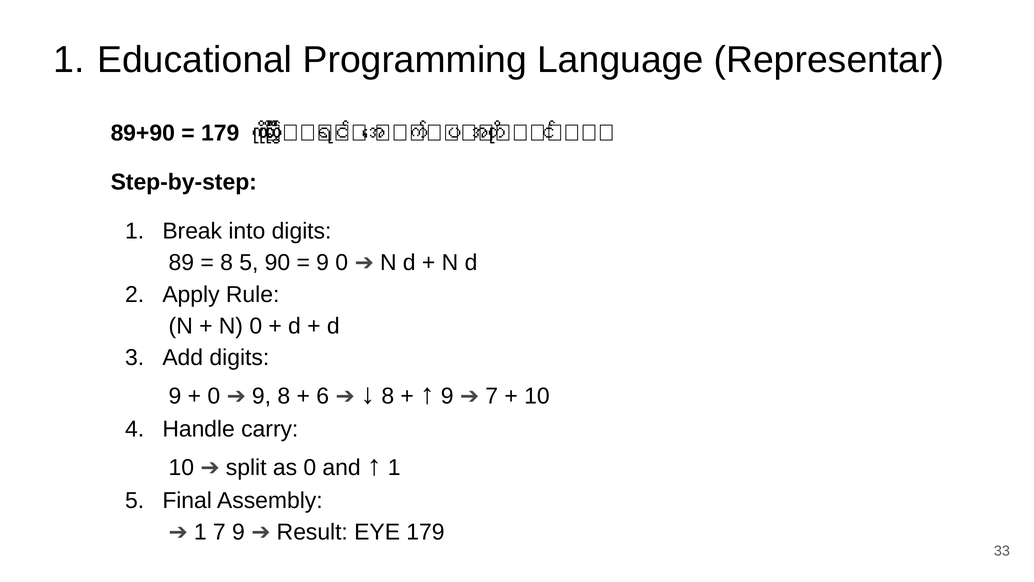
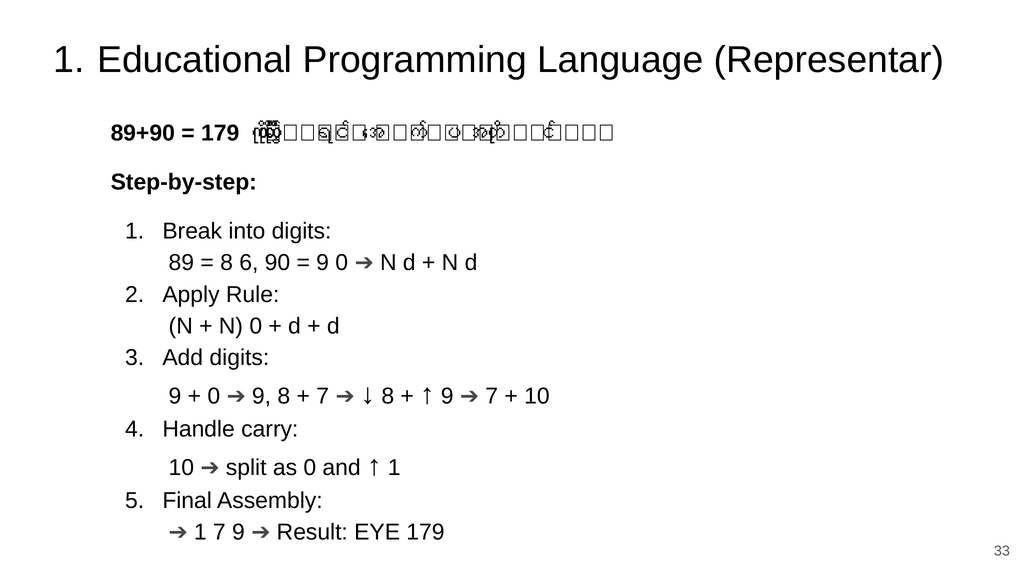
8 5: 5 -> 6 (249, 263)
6: 6 -> 7 (323, 396)
